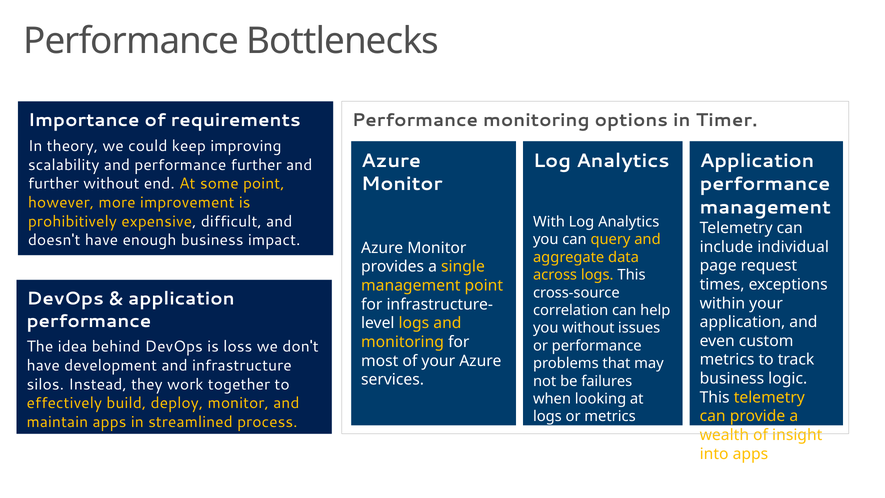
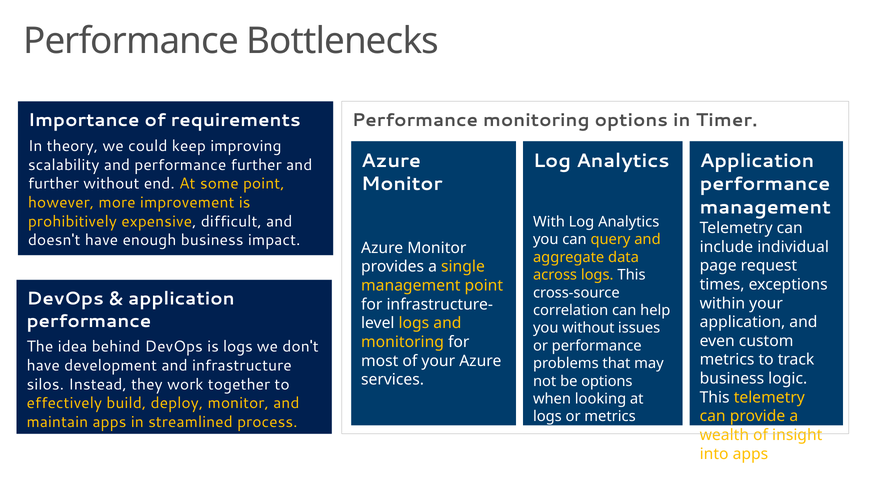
is loss: loss -> logs (238, 347)
be failures: failures -> options (607, 381)
